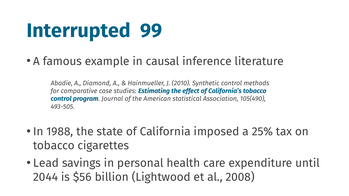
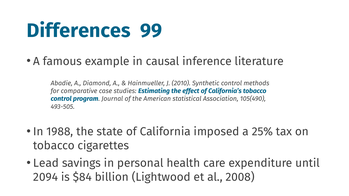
Interrupted: Interrupted -> Differences (79, 31)
2044: 2044 -> 2094 (46, 177)
$56: $56 -> $84 (82, 177)
